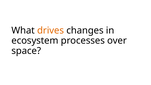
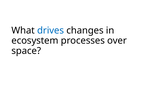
drives colour: orange -> blue (51, 30)
